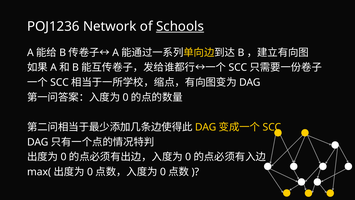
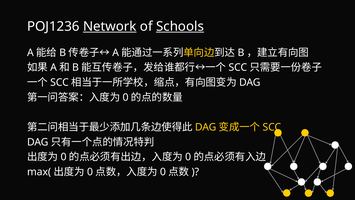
Network underline: none -> present (110, 26)
